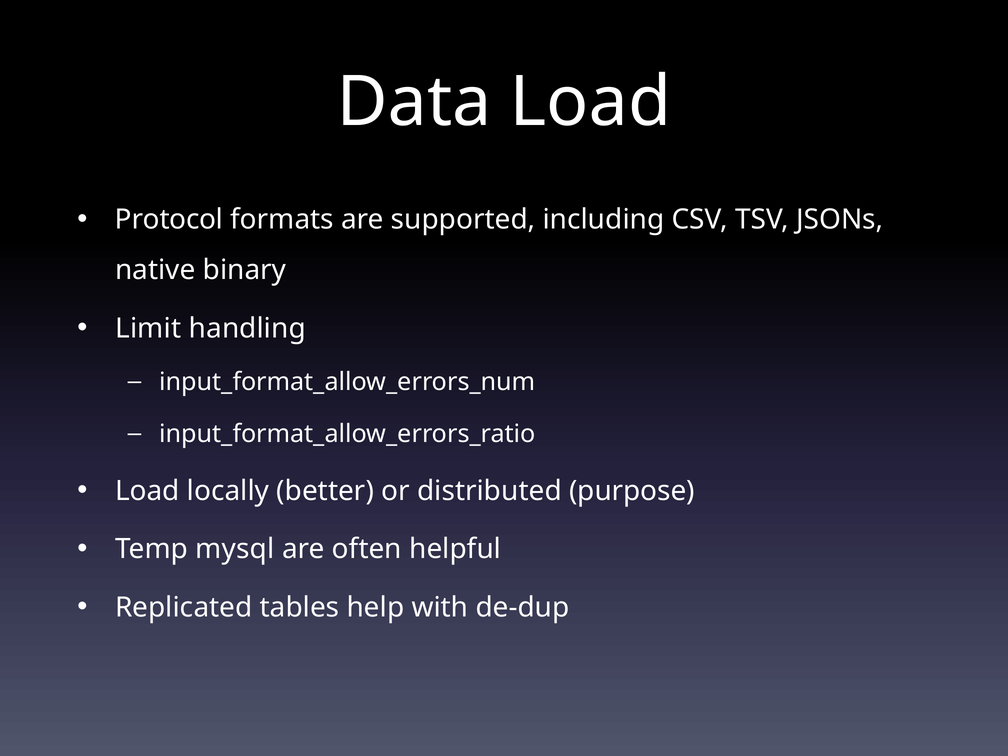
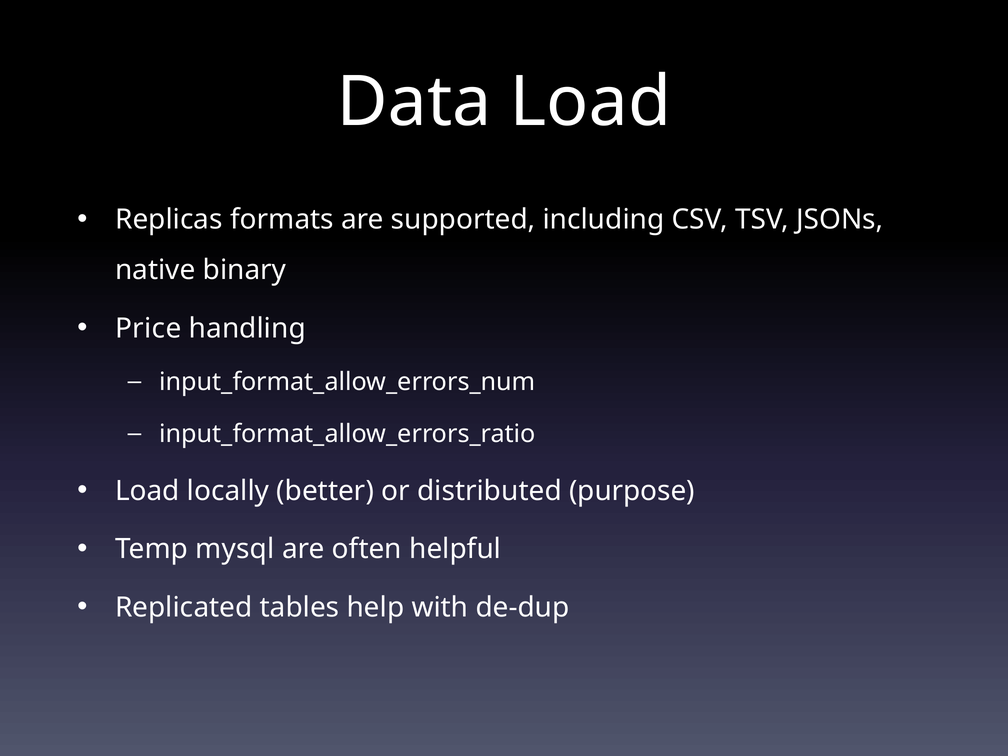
Protocol: Protocol -> Replicas (169, 220)
Limit: Limit -> Price (148, 328)
